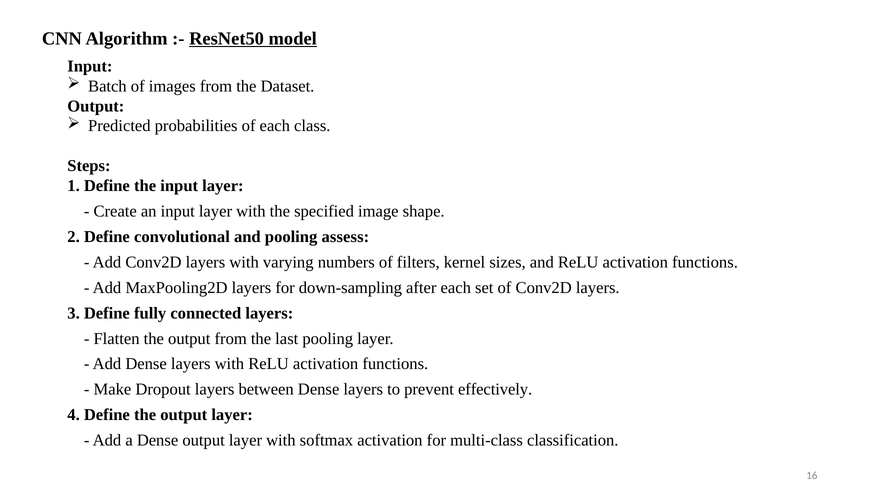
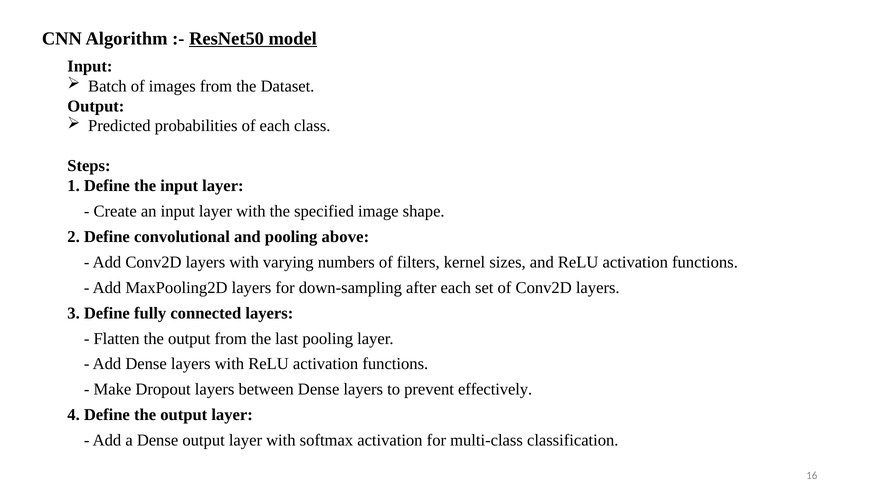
assess: assess -> above (345, 237)
